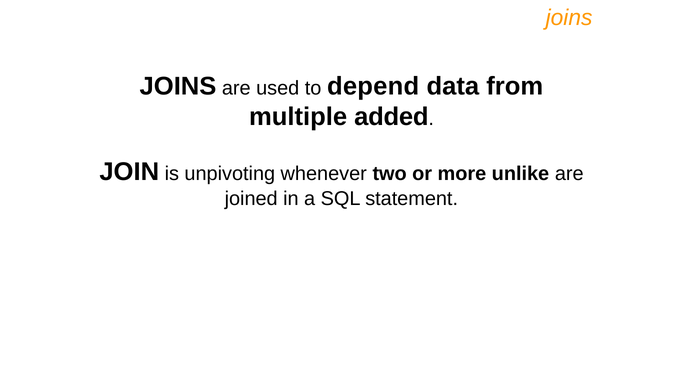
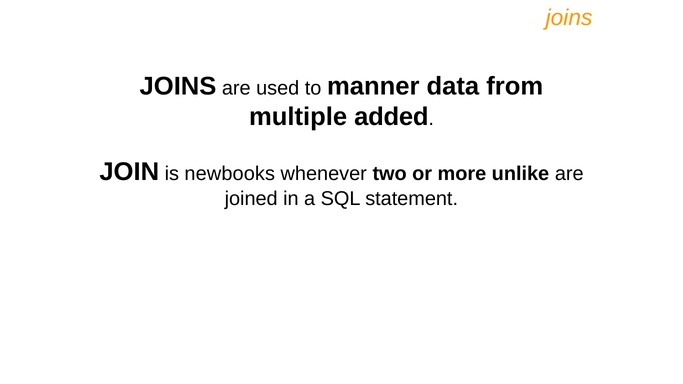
depend: depend -> manner (373, 86)
unpivoting: unpivoting -> newbooks (230, 174)
